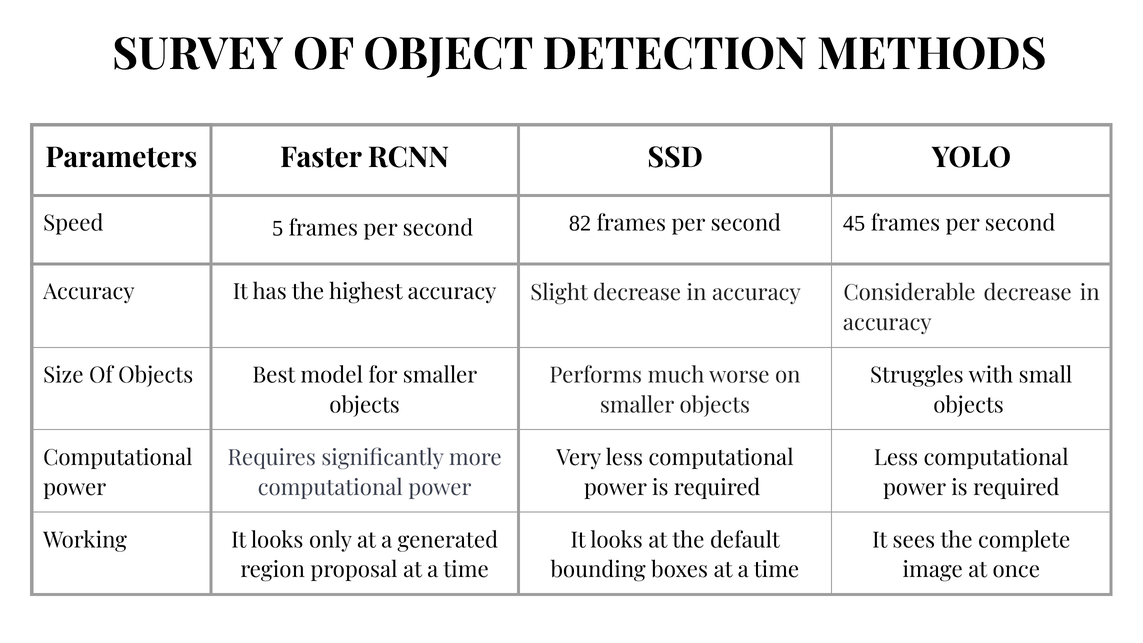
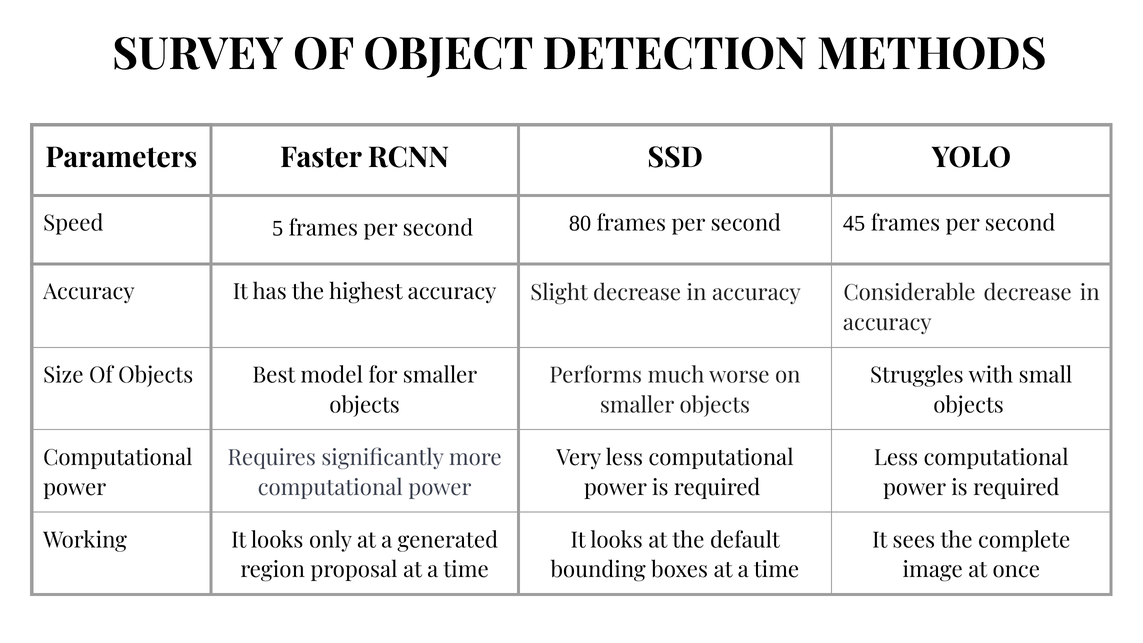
82: 82 -> 80 (580, 224)
